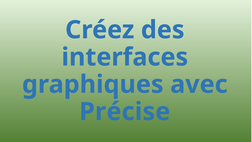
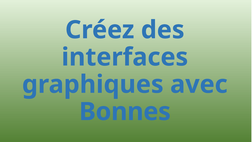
Précise: Précise -> Bonnes (125, 112)
